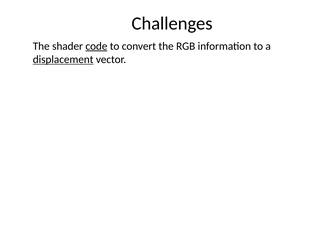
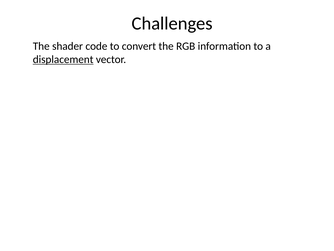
code underline: present -> none (96, 46)
